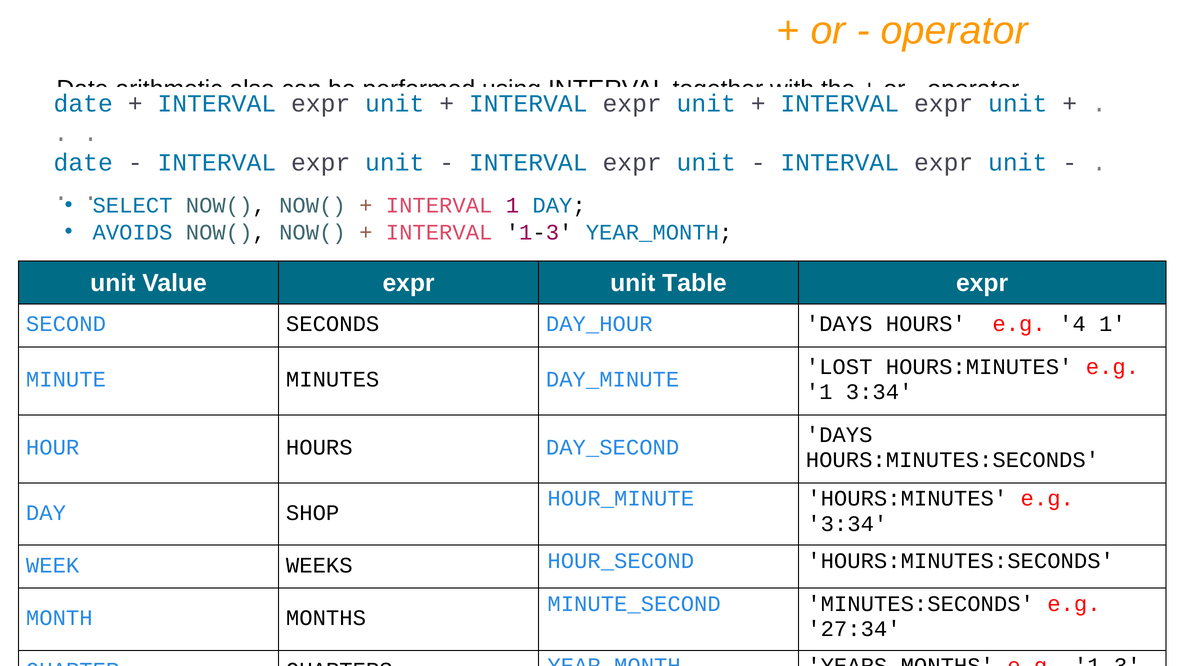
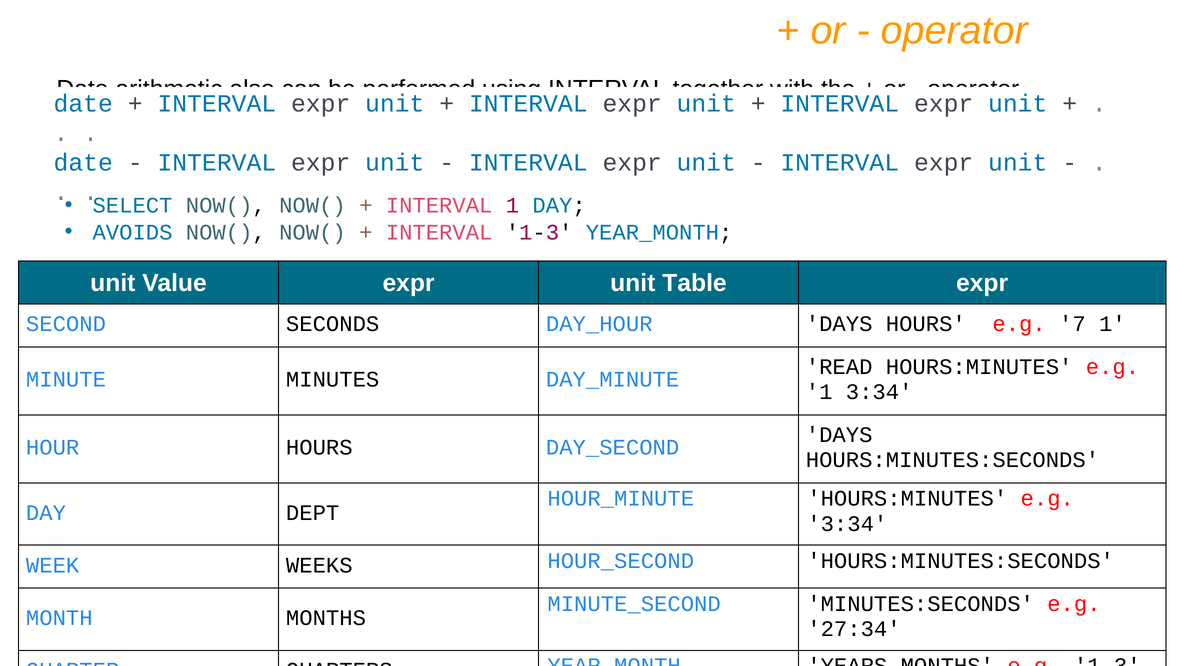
4: 4 -> 7 (1072, 324)
LOST: LOST -> READ (839, 367)
SHOP: SHOP -> DEPT (313, 513)
